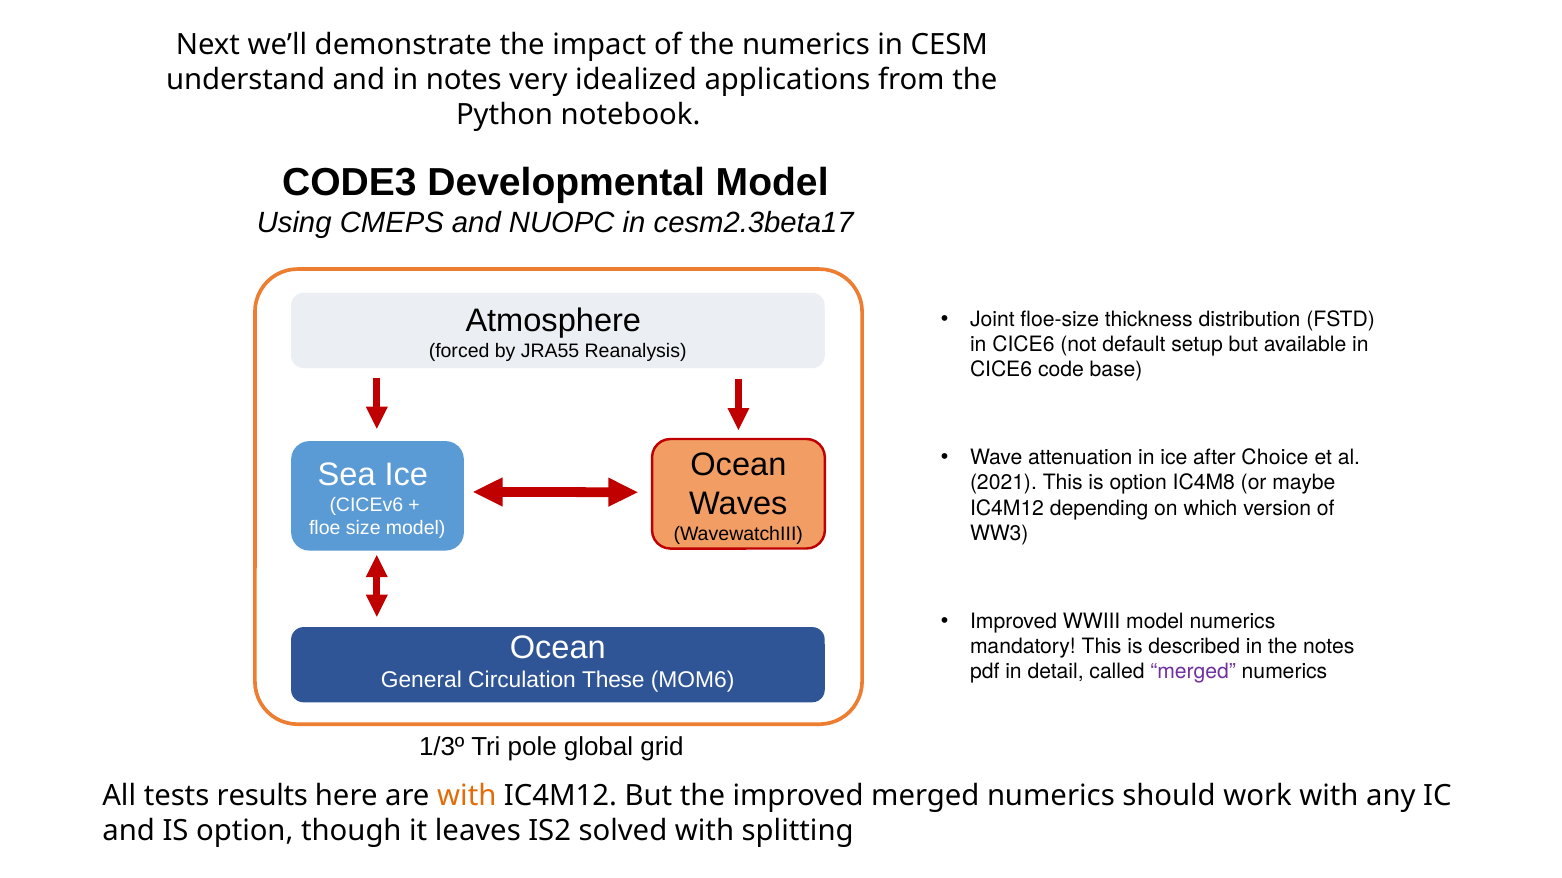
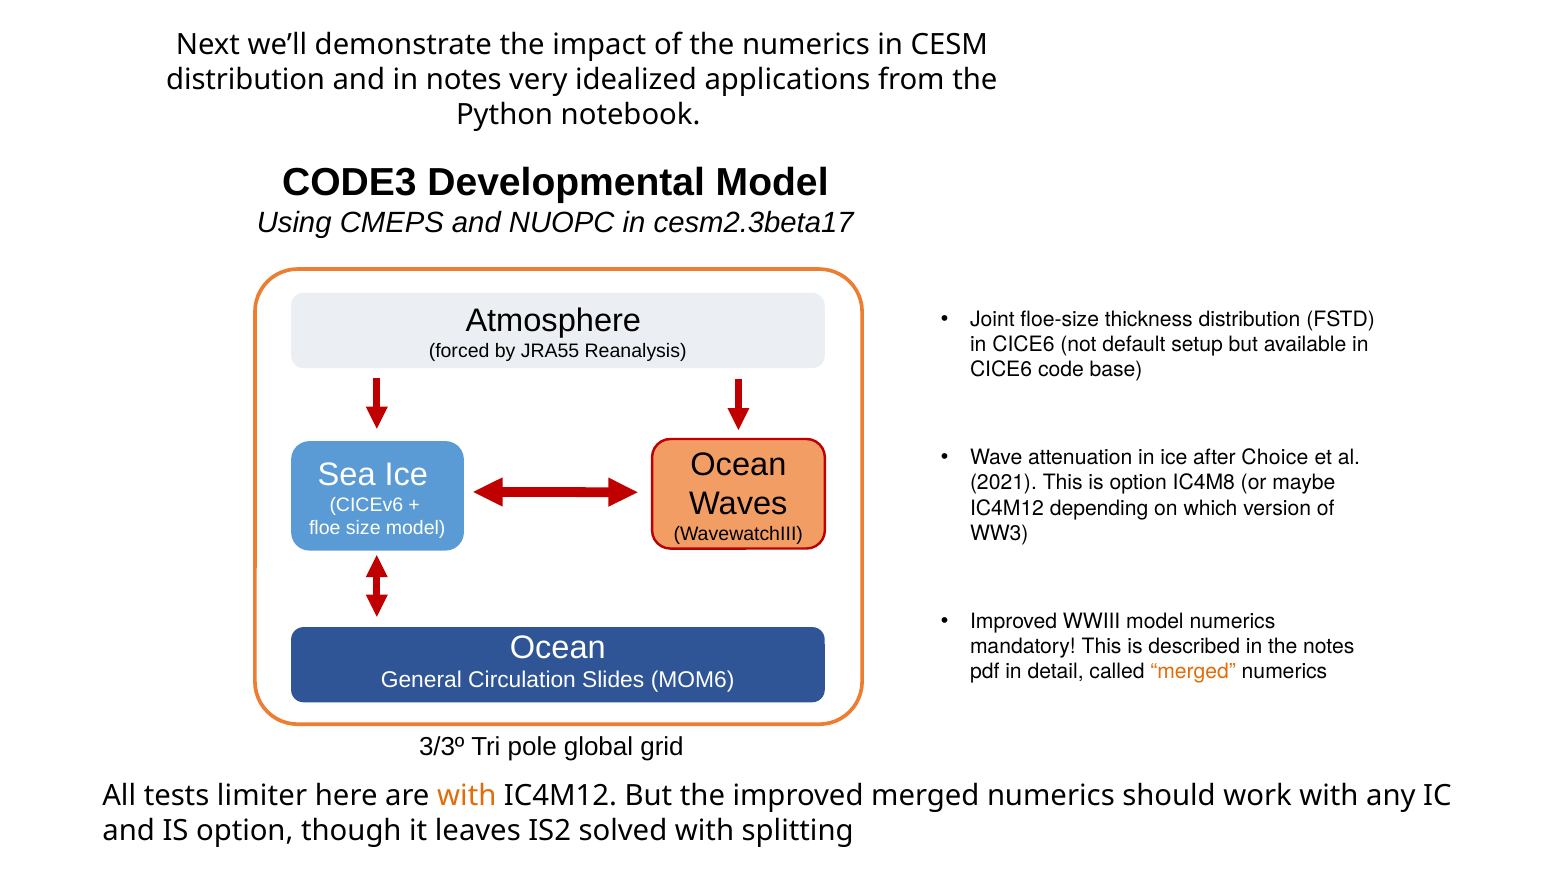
understand: understand -> distribution (246, 80)
merged colour: purple -> orange (1193, 672)
These: These -> Slides (613, 680)
1/3º: 1/3º -> 3/3º (442, 748)
results: results -> limiter (262, 796)
